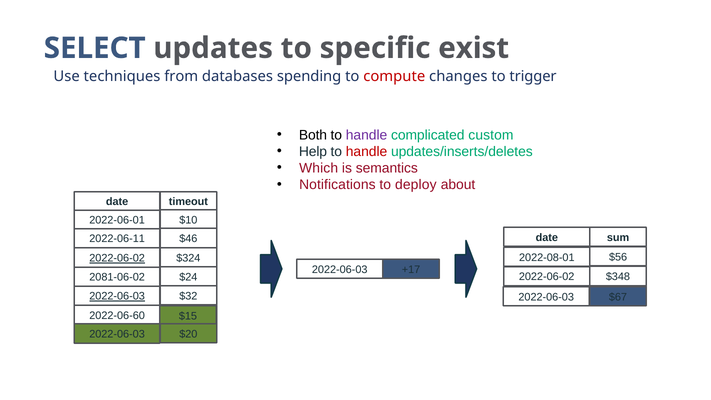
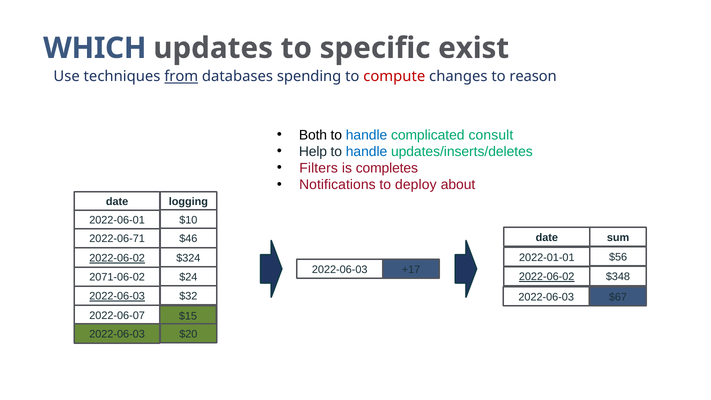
SELECT: SELECT -> WHICH (95, 48)
from underline: none -> present (181, 76)
trigger: trigger -> reason (533, 76)
handle colour: purple -> blue (367, 135)
custom: custom -> consult (491, 135)
handle colour: red -> blue (367, 152)
Which: Which -> Filters (319, 168)
semantics: semantics -> completes (387, 168)
timeout: timeout -> logging (188, 202)
2022-06-11: 2022-06-11 -> 2022-06-71 (117, 239)
2022-08-01: 2022-08-01 -> 2022-01-01 (547, 257)
2022-06-02 underline: none -> present (547, 277)
2081-06-02: 2081-06-02 -> 2071-06-02 (117, 277)
2022-06-60: 2022-06-60 -> 2022-06-07 (117, 315)
